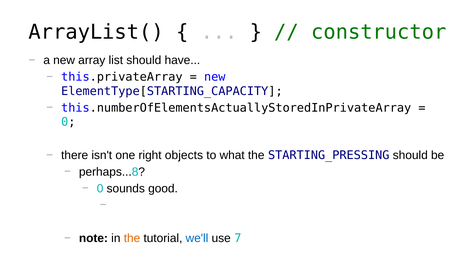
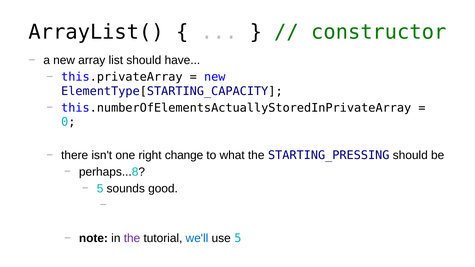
objects: objects -> change (184, 155)
0: 0 -> 5 (100, 189)
the colour: orange -> purple (132, 238)
use 7: 7 -> 5 (238, 238)
